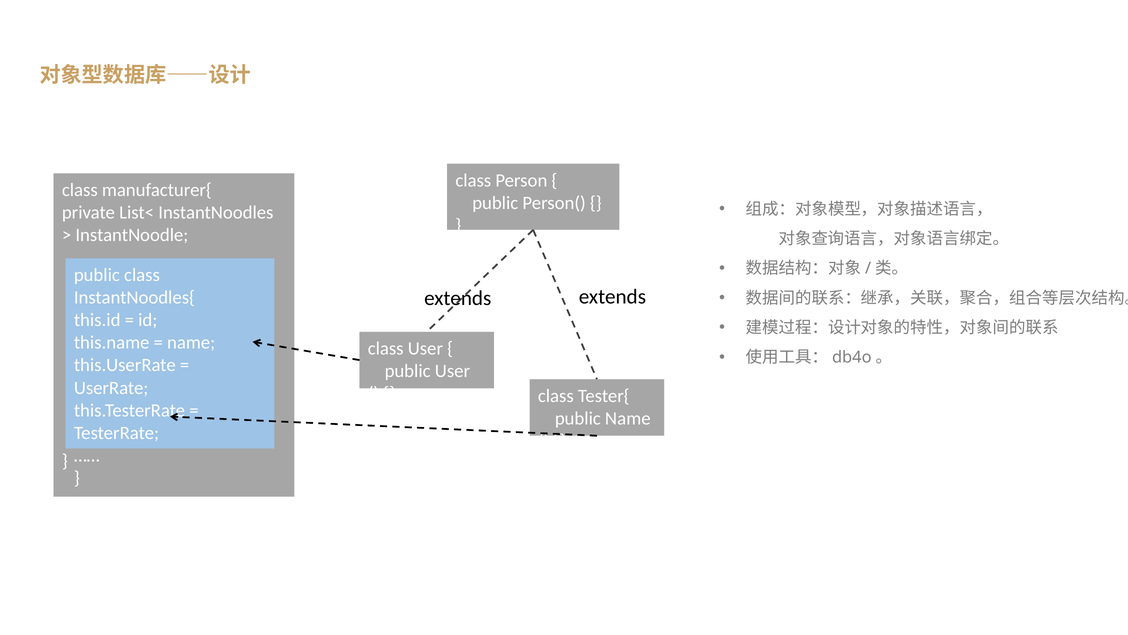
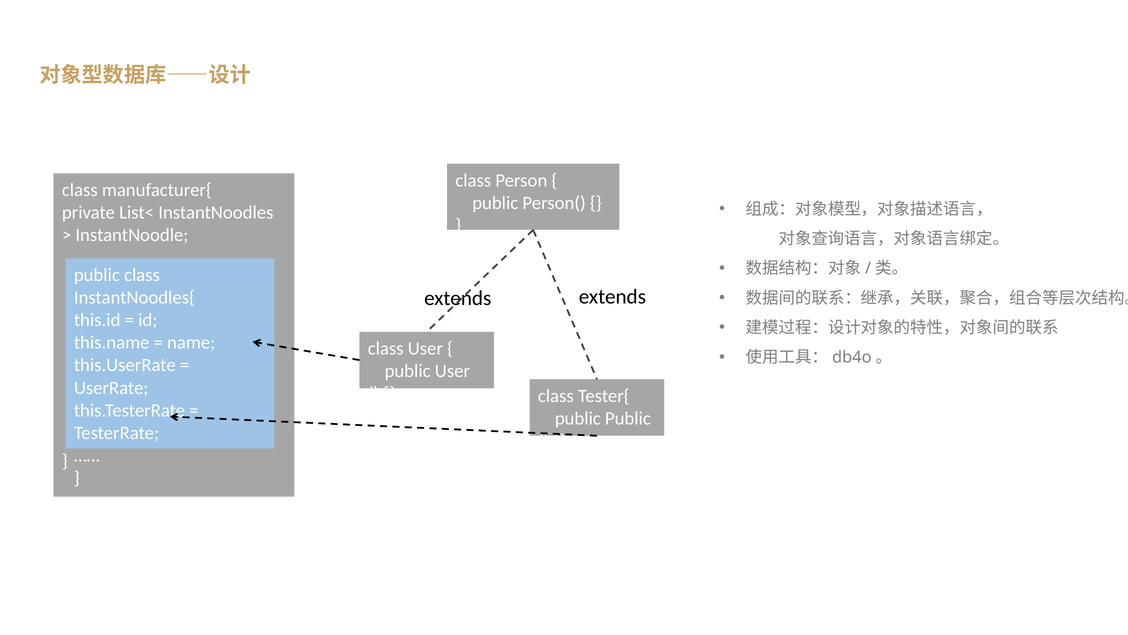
public Name: Name -> Public (628, 418)
